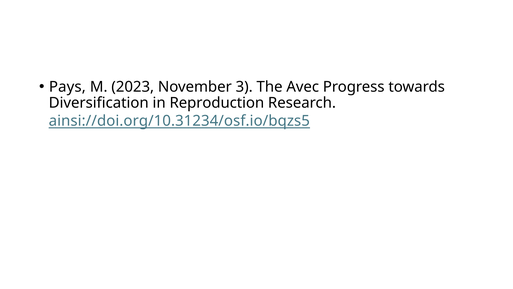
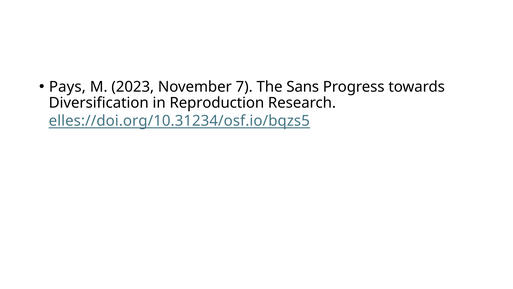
3: 3 -> 7 (244, 87)
Avec: Avec -> Sans (303, 87)
ainsi://doi.org/10.31234/osf.io/bqzs5: ainsi://doi.org/10.31234/osf.io/bqzs5 -> elles://doi.org/10.31234/osf.io/bqzs5 (179, 121)
